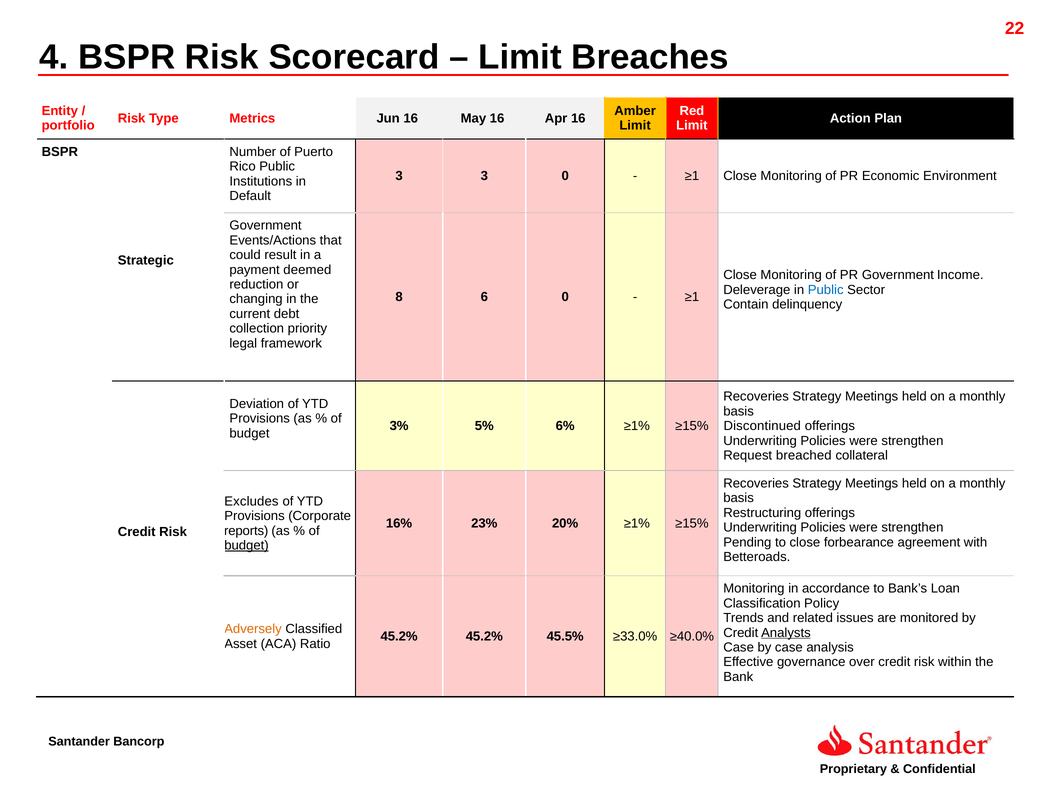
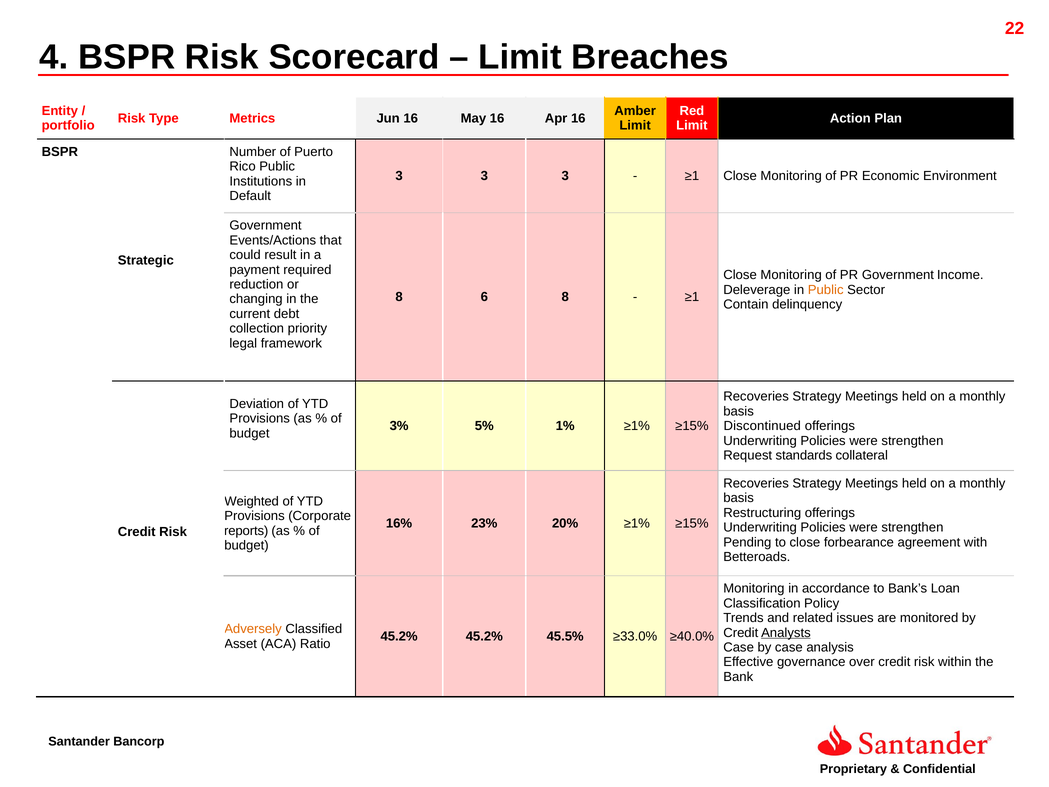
3 3 0: 0 -> 3 (565, 176)
deemed: deemed -> required (307, 270)
Public colour: blue -> orange (826, 290)
6 0: 0 -> 8 (565, 297)
6%: 6% -> 1% (565, 426)
breached: breached -> standards (804, 455)
Excludes: Excludes -> Weighted (252, 501)
budget underline: present -> none (246, 545)
